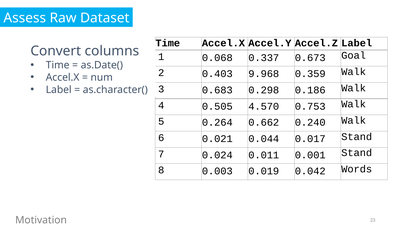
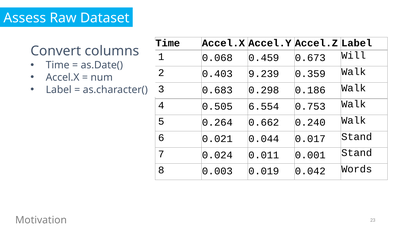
0.337: 0.337 -> 0.459 (264, 58)
Goal: Goal -> Will (354, 56)
9.968: 9.968 -> 9.239 (264, 74)
4.570: 4.570 -> 6.554 (264, 107)
